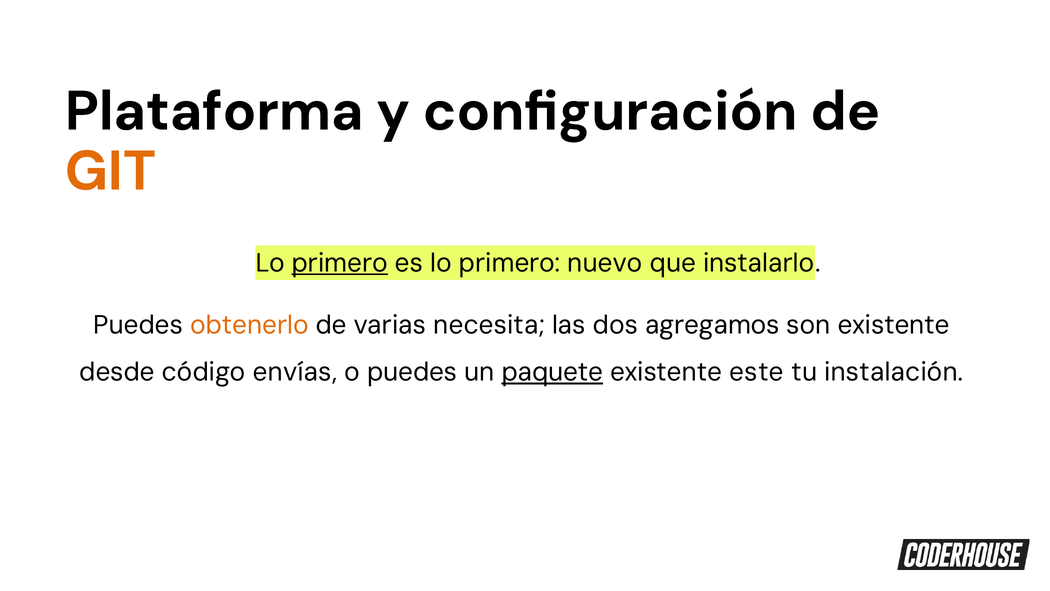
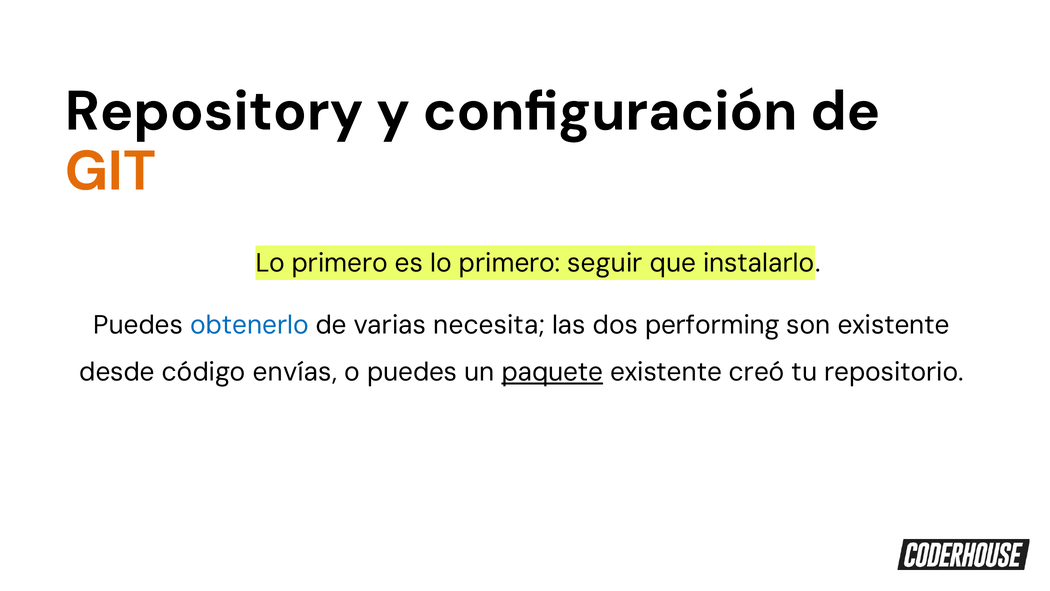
Plataforma: Plataforma -> Repository (214, 111)
primero underline: present -> none (340, 263)
nuevo: nuevo -> seguir (605, 263)
obtenerlo colour: orange -> blue (249, 325)
agregamos: agregamos -> performing (712, 325)
este: este -> creó (757, 372)
instalación: instalación -> repositorio (894, 372)
